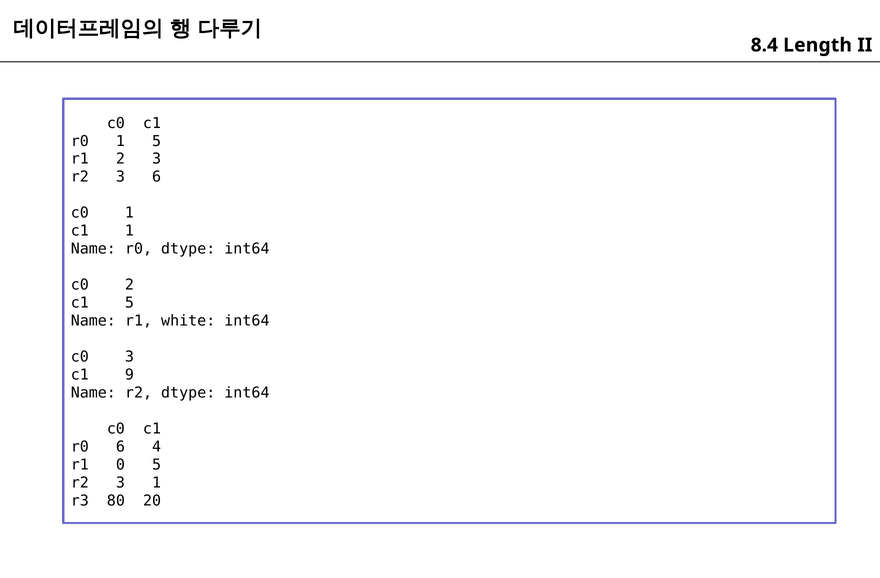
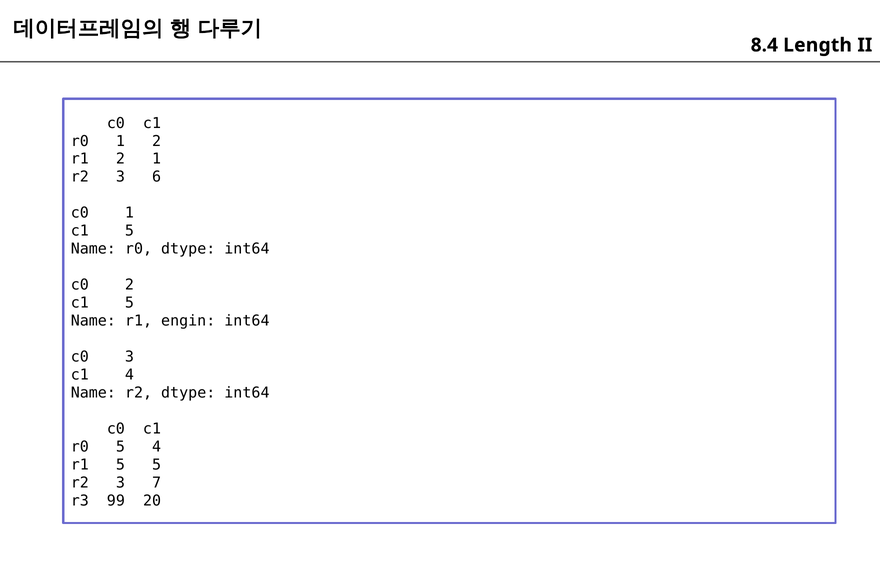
1 5: 5 -> 2 (157, 141)
2 3: 3 -> 1 (157, 159)
1: 1 -> 5 (129, 231)
white: white -> engin (188, 321)
c1 9: 9 -> 4 (129, 375)
r0 6: 6 -> 5 (120, 447)
r1 0: 0 -> 5 (120, 465)
3 1: 1 -> 7 (157, 483)
80: 80 -> 99 (116, 501)
